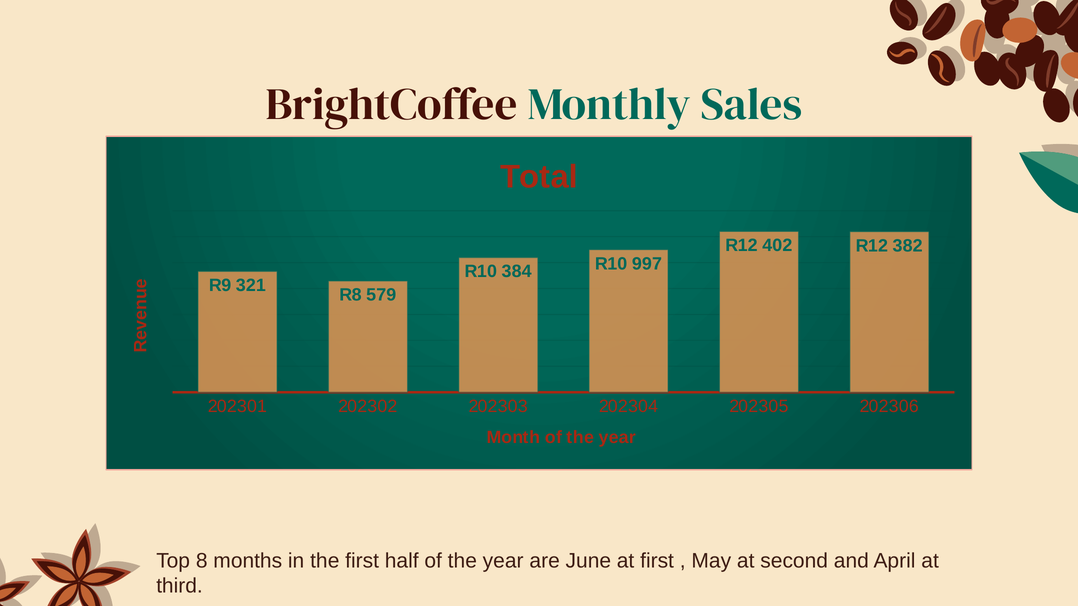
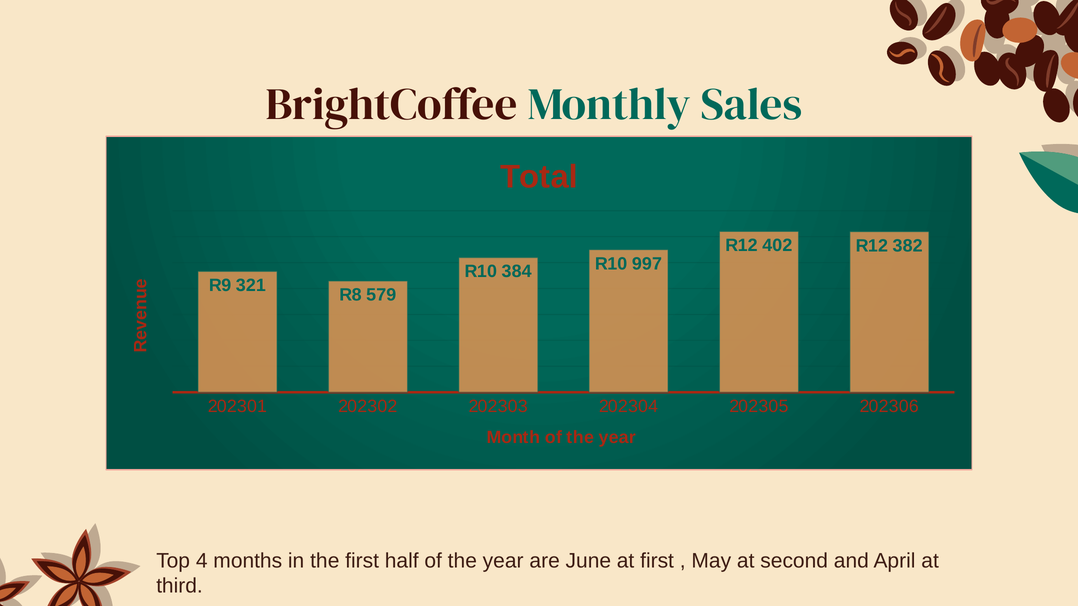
8: 8 -> 4 (202, 561)
